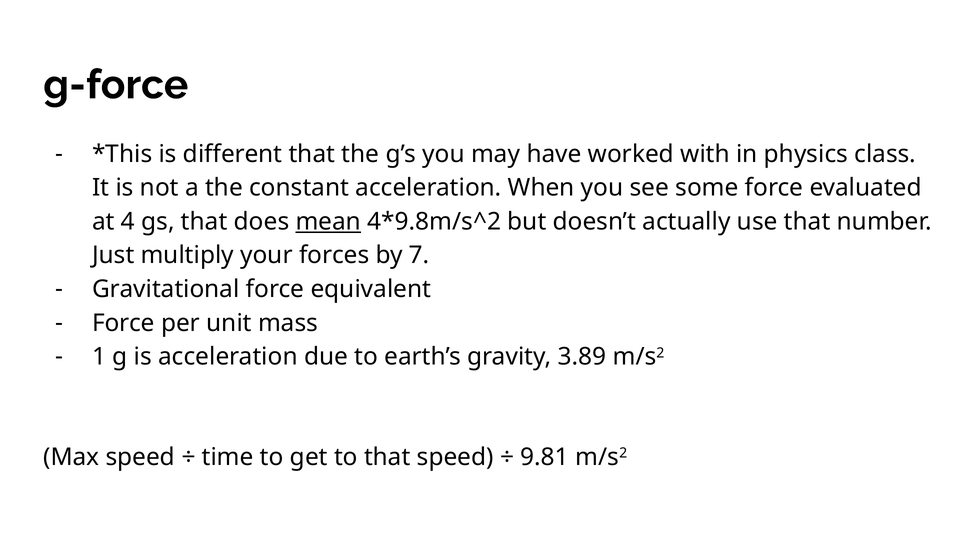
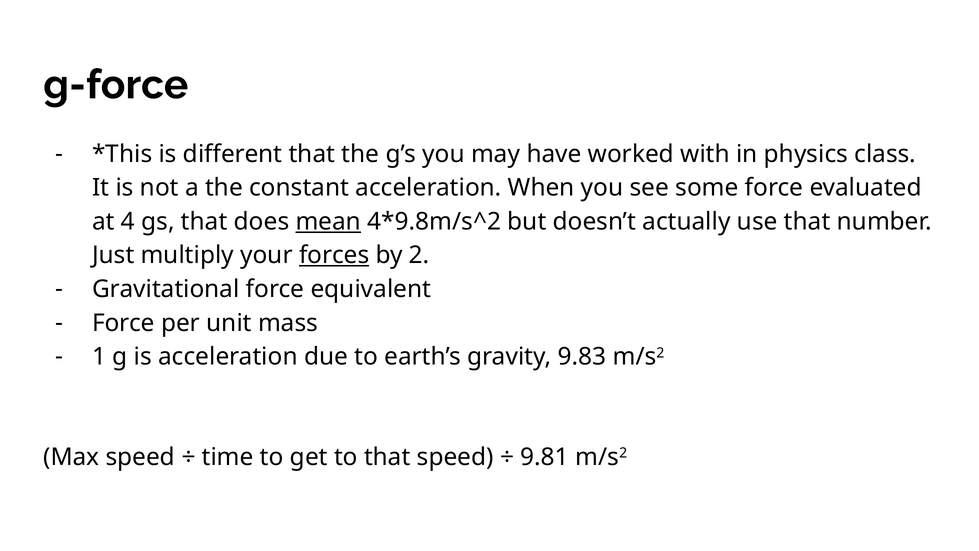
forces underline: none -> present (334, 255)
7: 7 -> 2 (419, 255)
3.89: 3.89 -> 9.83 (582, 357)
